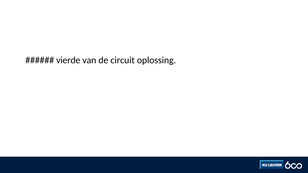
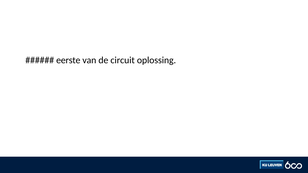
vierde: vierde -> eerste (68, 60)
